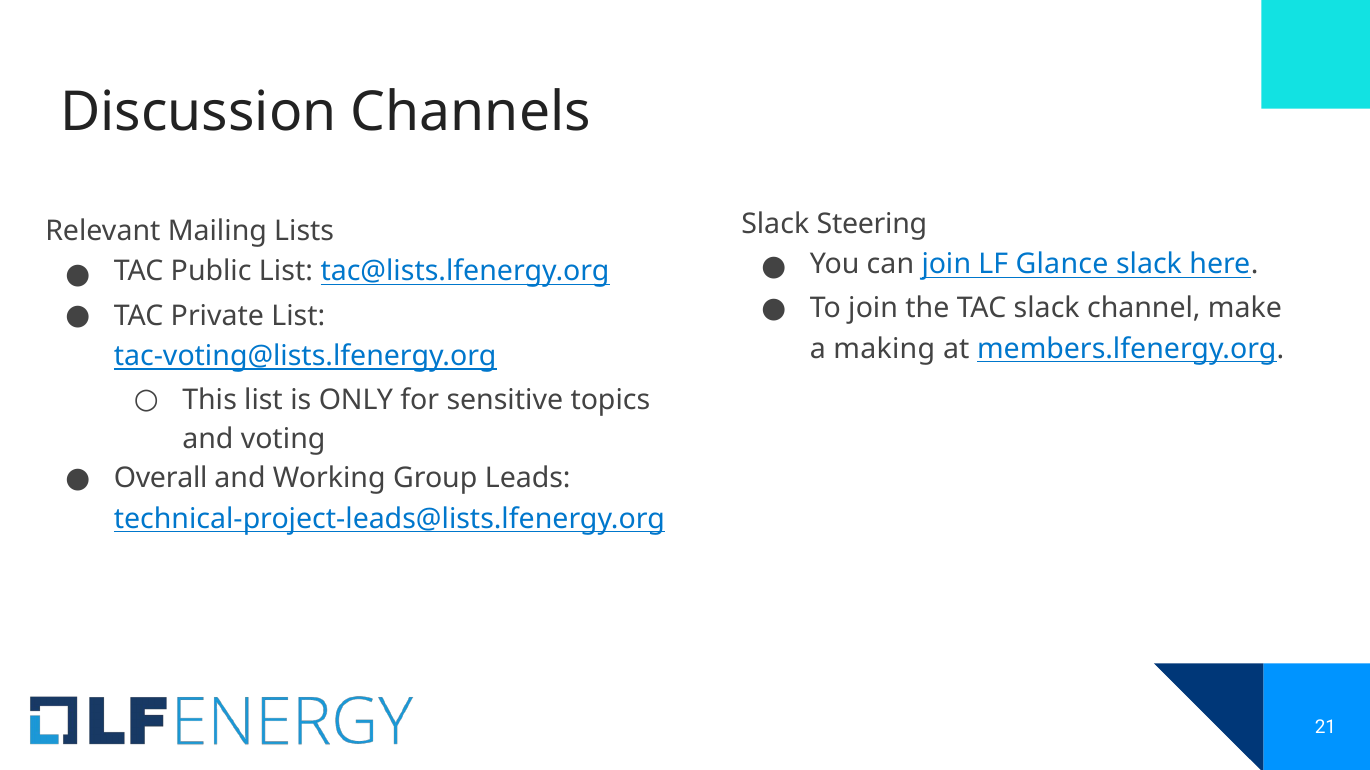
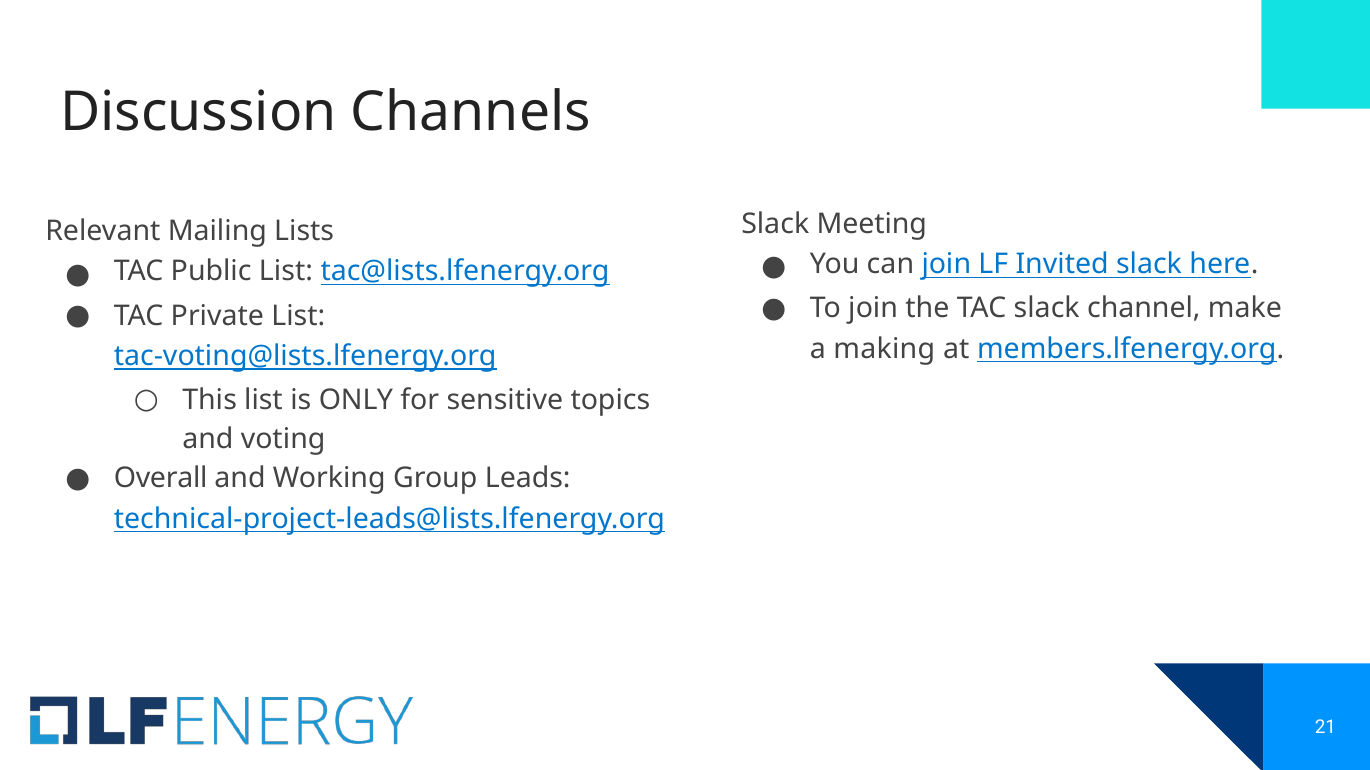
Steering: Steering -> Meeting (872, 225)
Glance: Glance -> Invited (1062, 265)
